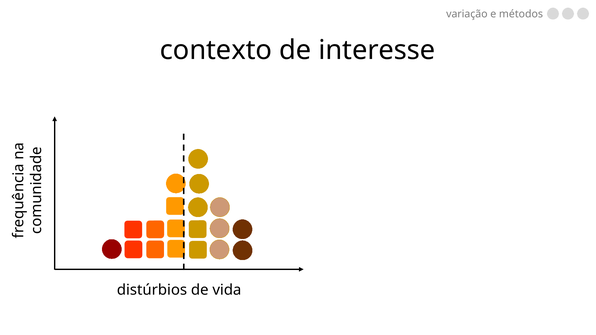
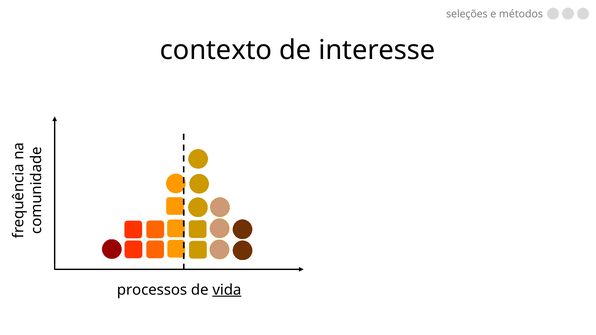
variação: variação -> seleções (467, 14)
distúrbios: distúrbios -> processos (152, 290)
vida underline: none -> present (227, 290)
